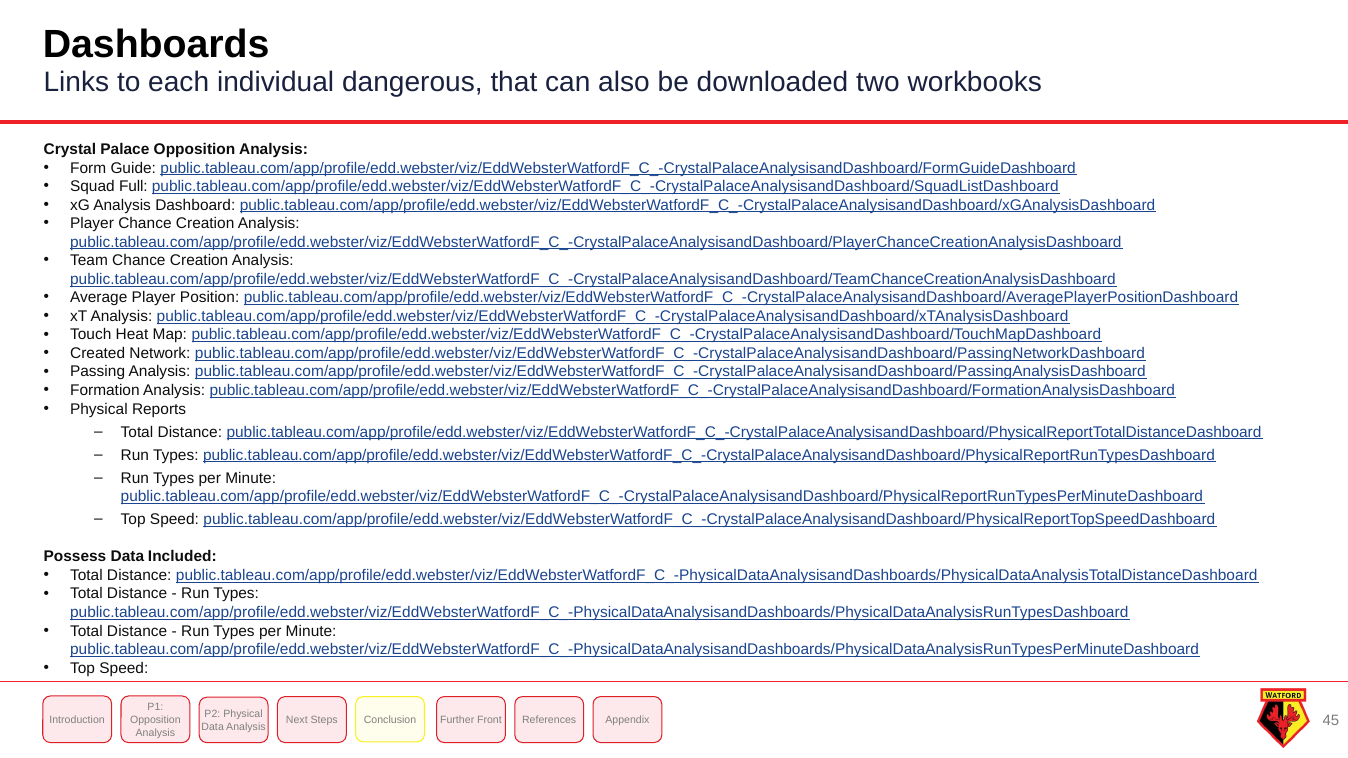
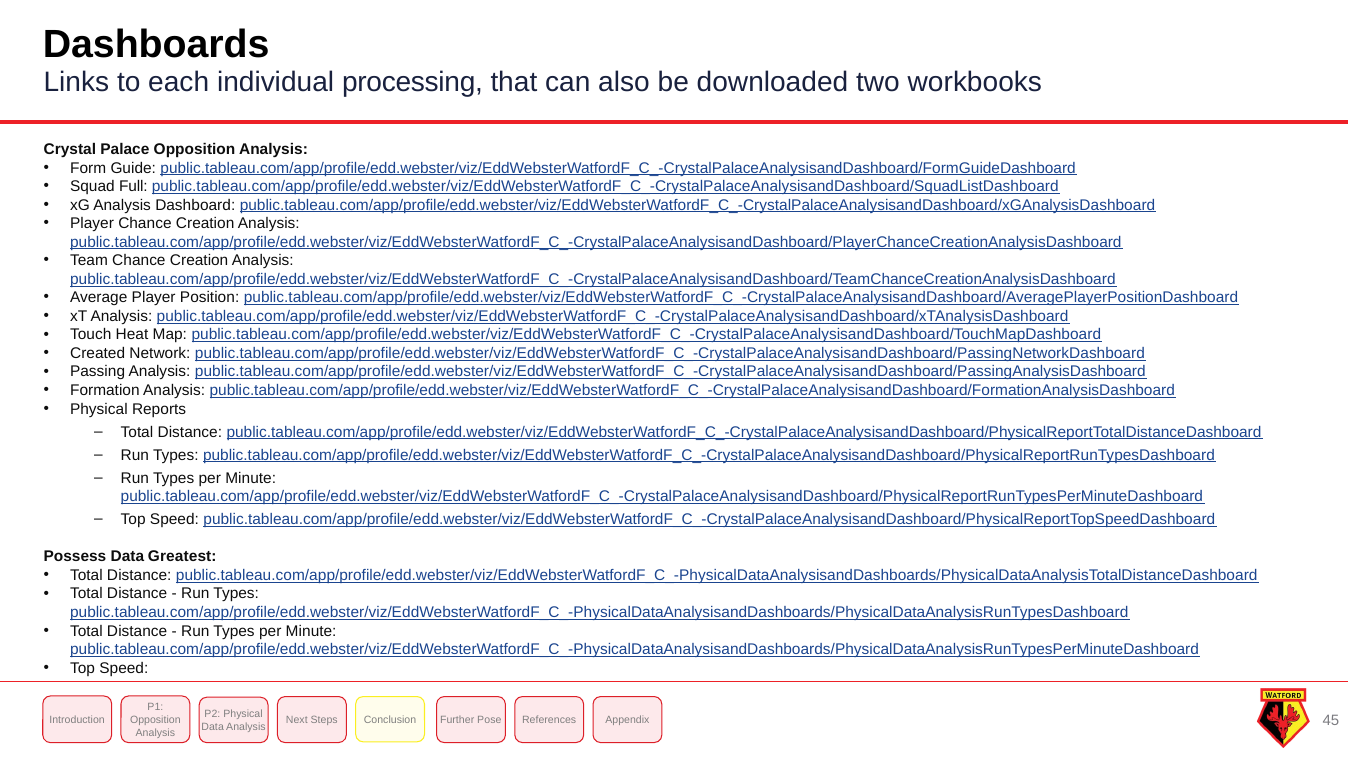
dangerous: dangerous -> processing (412, 82)
Included: Included -> Greatest (182, 557)
Front: Front -> Pose (489, 720)
